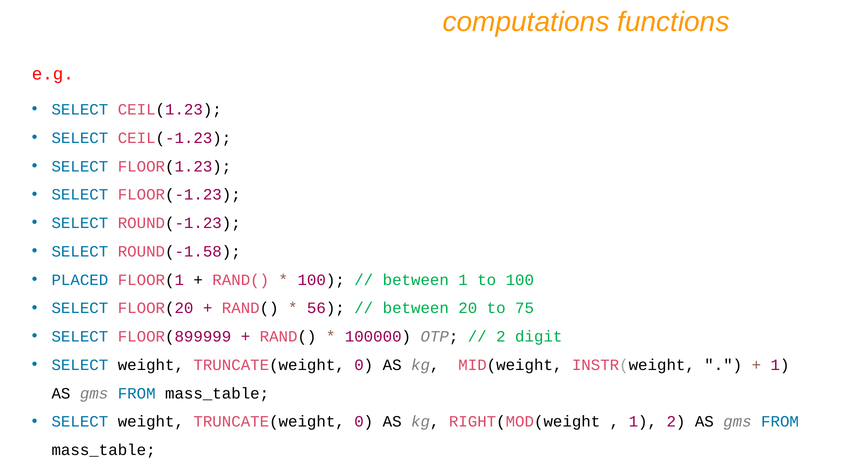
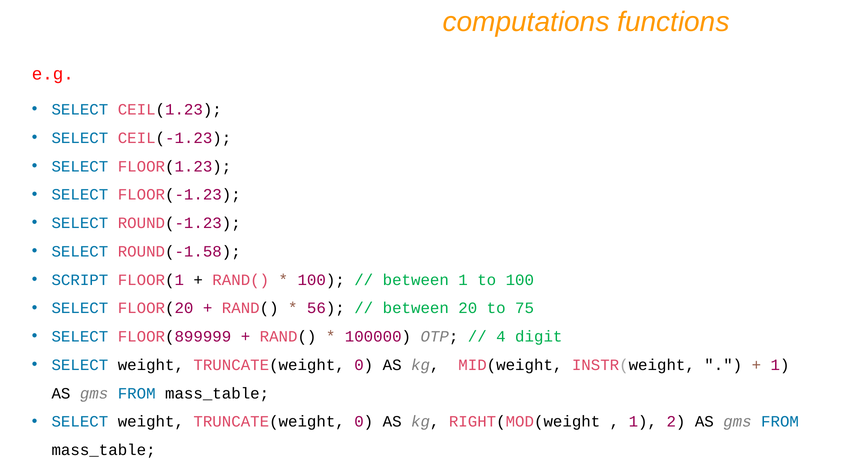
PLACED: PLACED -> SCRIPT (80, 280)
2: 2 -> 4 (501, 337)
